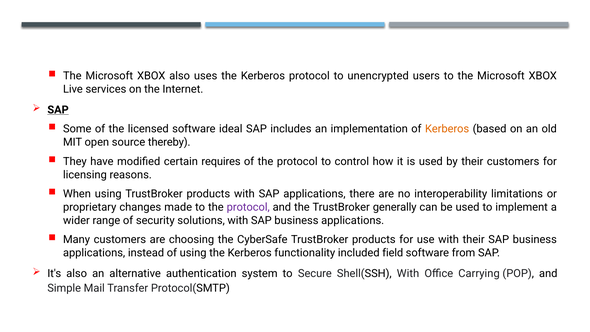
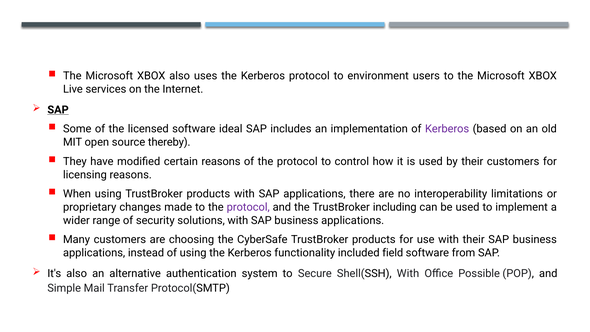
unencrypted: unencrypted -> environment (378, 76)
Kerberos colour: orange -> purple (447, 129)
certain requires: requires -> reasons (221, 161)
generally: generally -> including (395, 207)
Carrying: Carrying -> Possible (479, 273)
